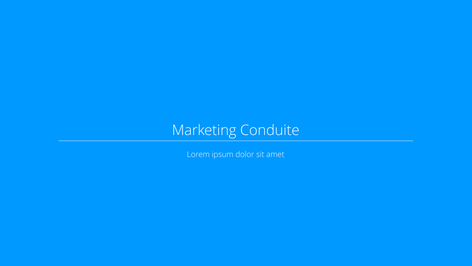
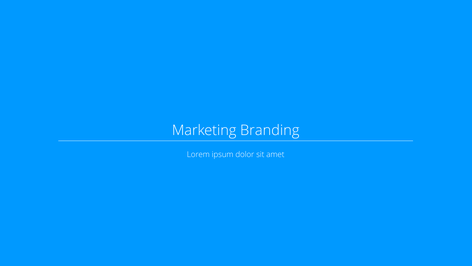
Conduite: Conduite -> Branding (270, 130)
